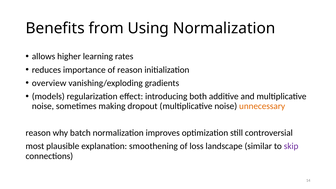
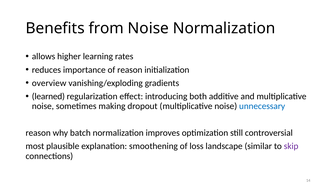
from Using: Using -> Noise (148, 28)
models: models -> learned (48, 96)
unnecessary colour: orange -> blue (262, 106)
